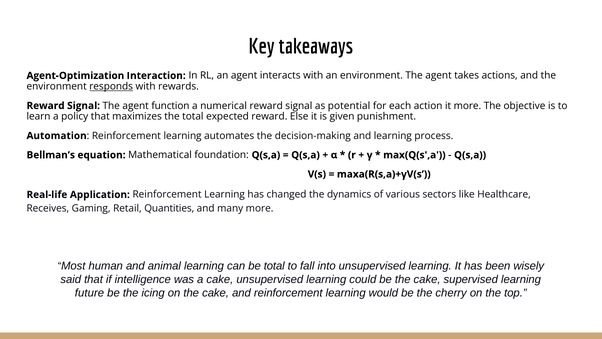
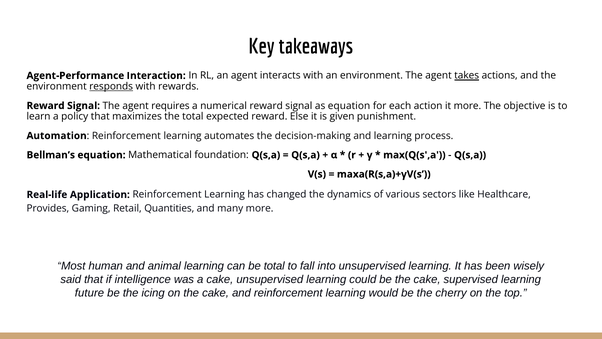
Agent-Optimization: Agent-Optimization -> Agent-Performance (75, 76)
takes underline: none -> present (467, 76)
function: function -> requires (170, 106)
as potential: potential -> equation (349, 106)
Receives: Receives -> Provides (48, 208)
